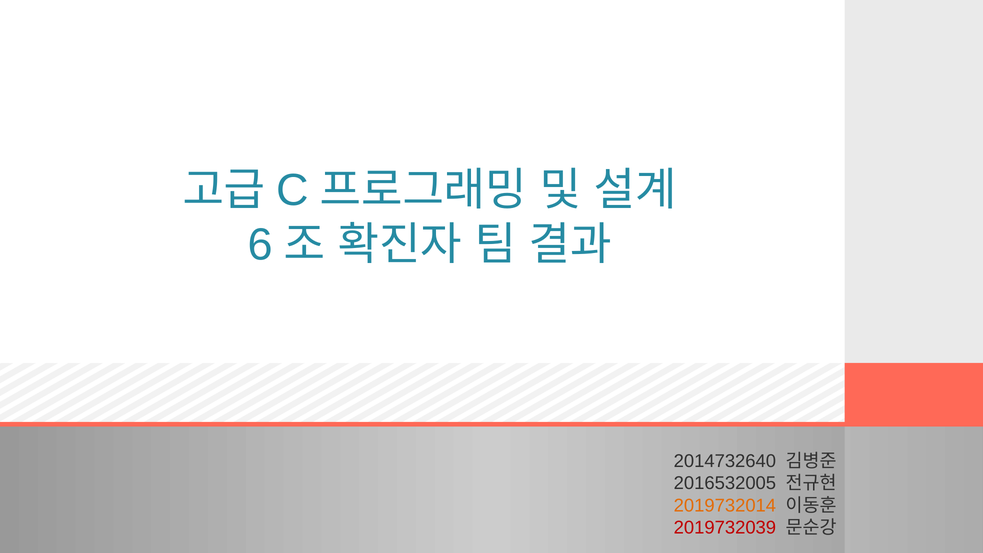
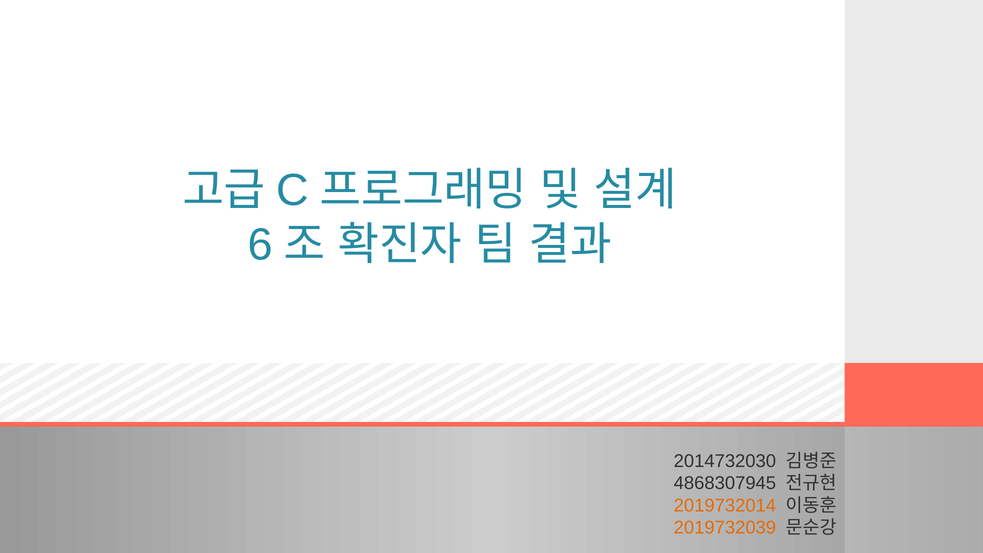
2014732640: 2014732640 -> 2014732030 (725, 461)
2016532005: 2016532005 -> 4868307945 (725, 483)
2019732039 colour: red -> orange (725, 528)
